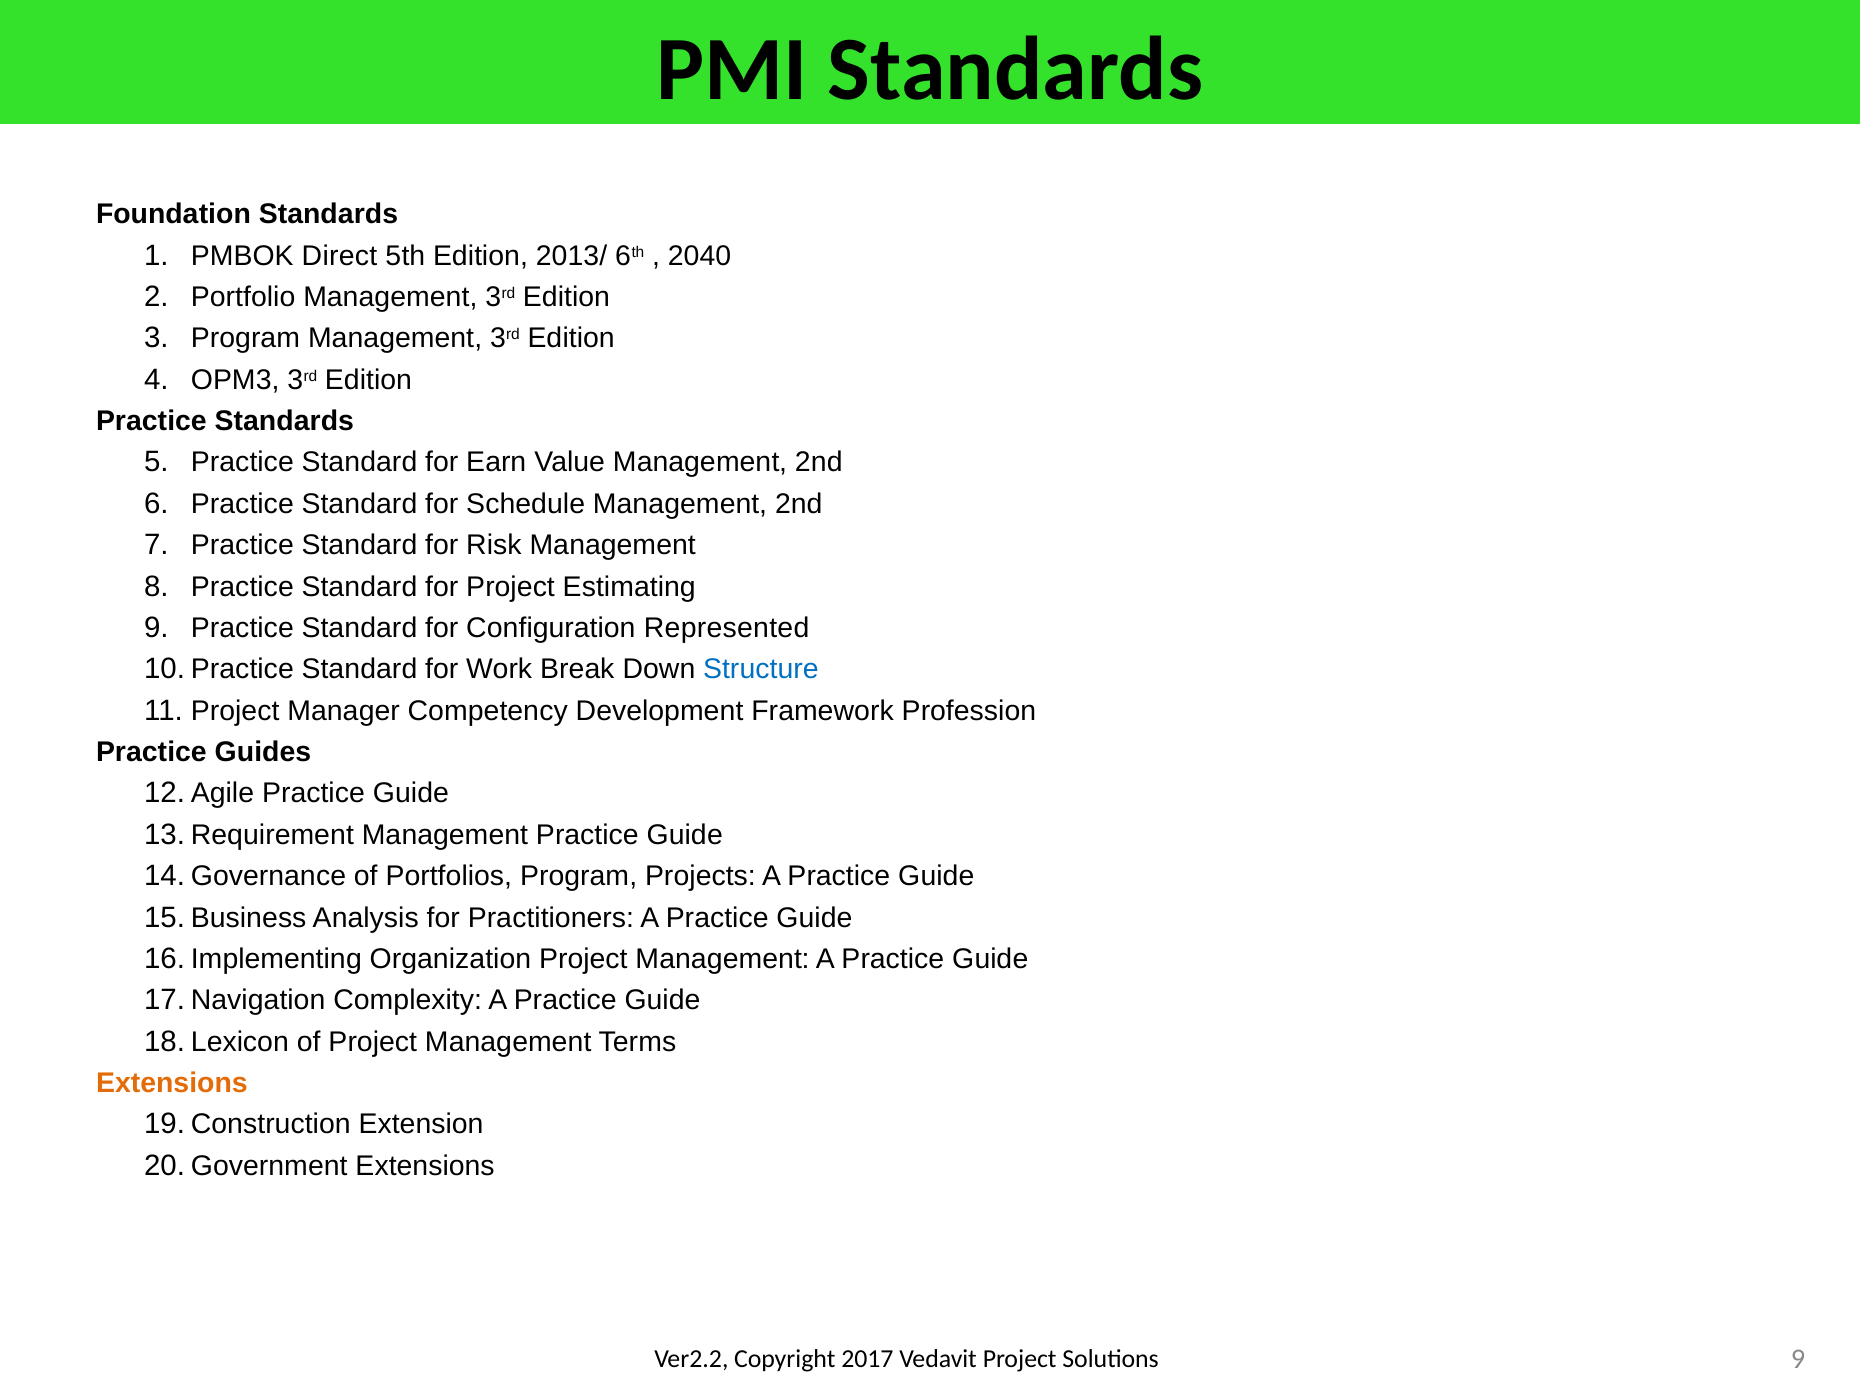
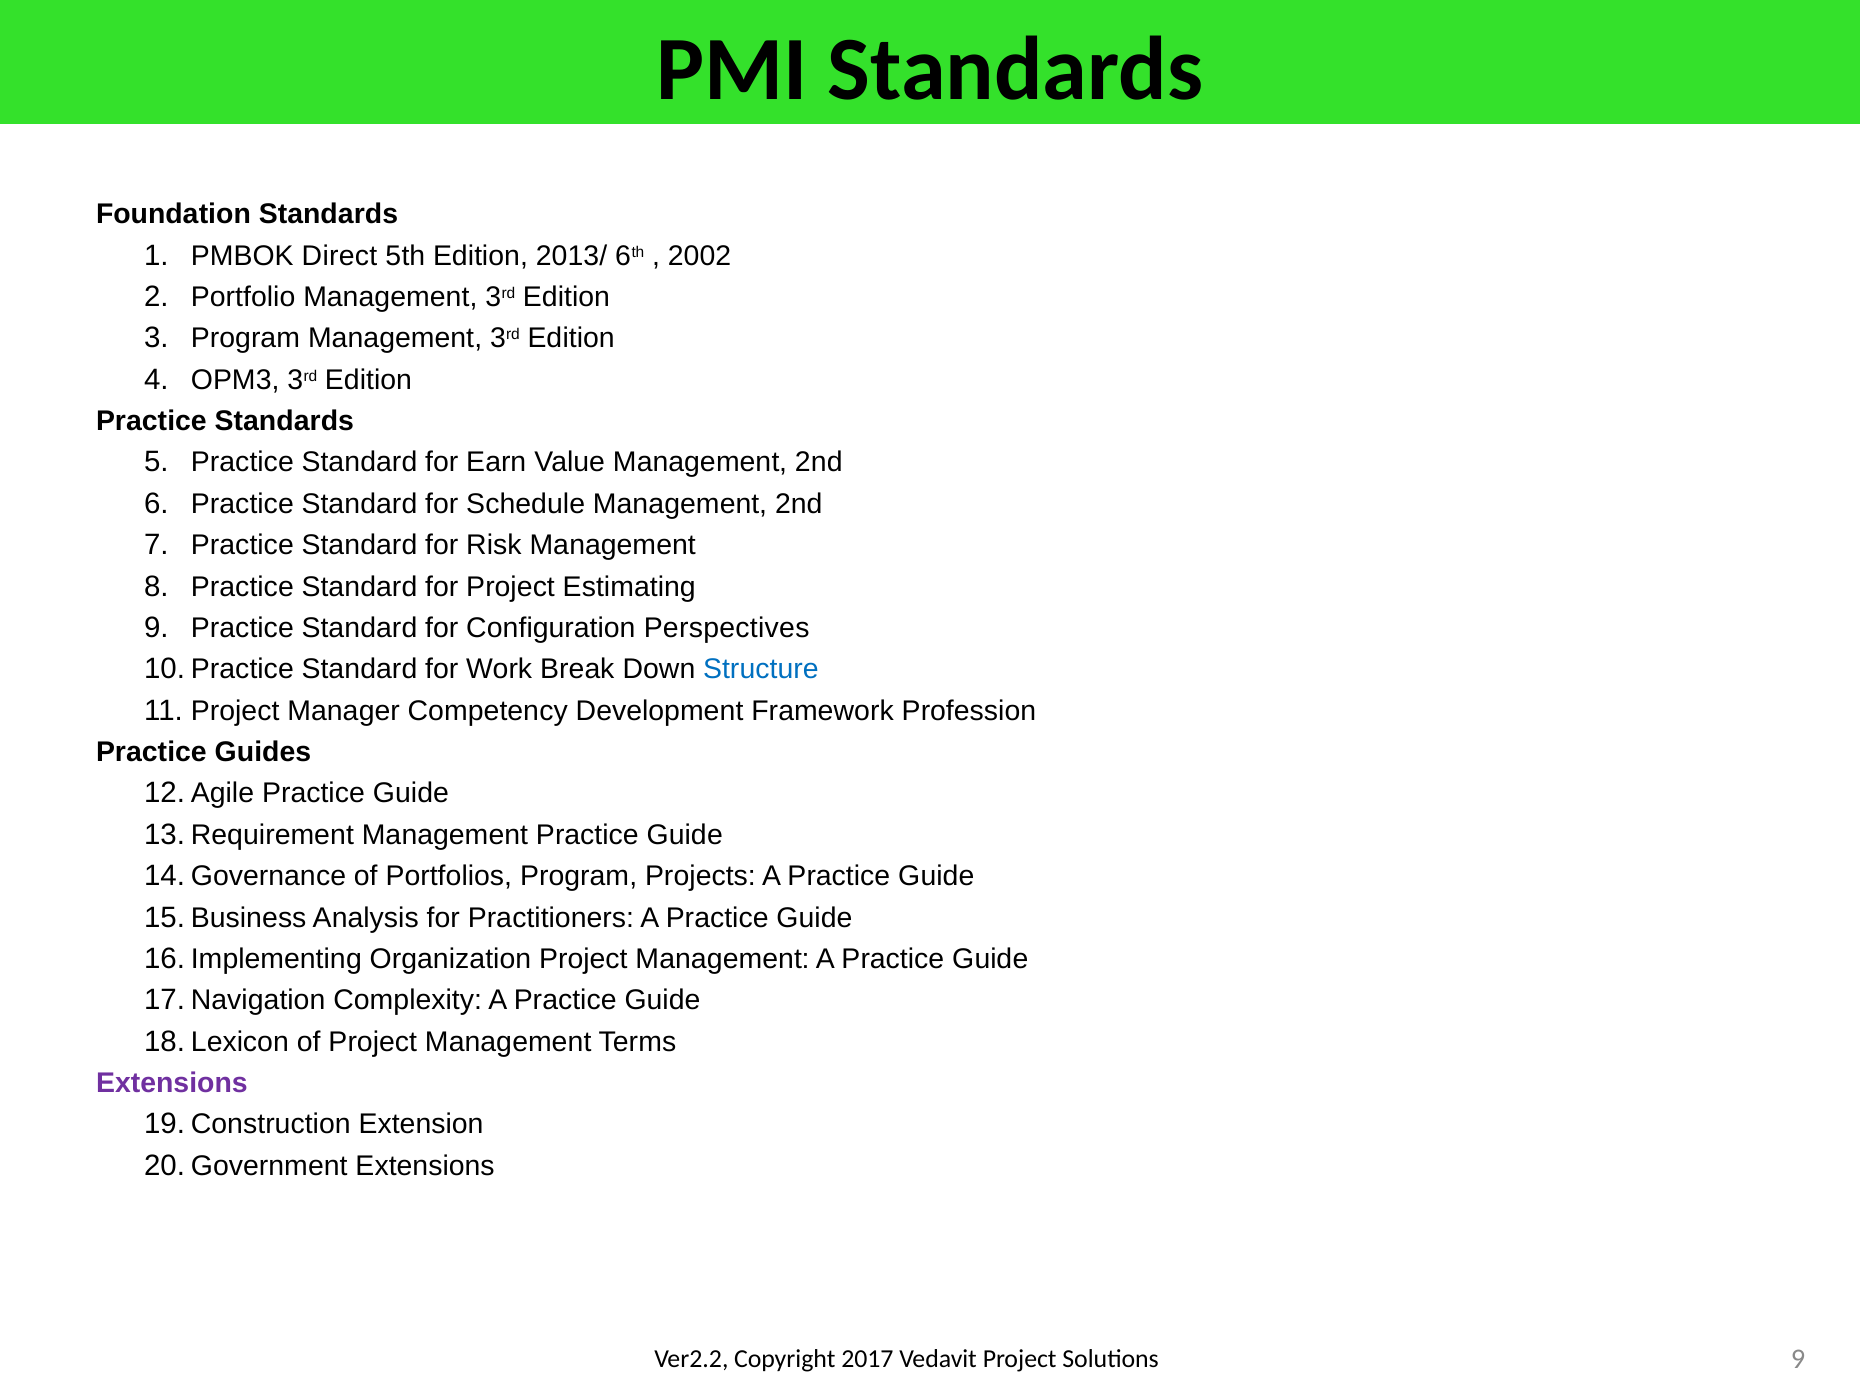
2040: 2040 -> 2002 (699, 256)
Represented: Represented -> Perspectives (727, 628)
Extensions colour: orange -> purple (172, 1083)
